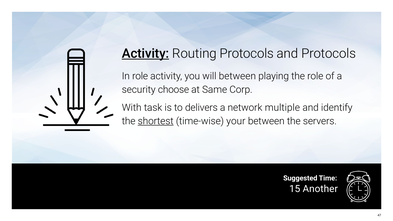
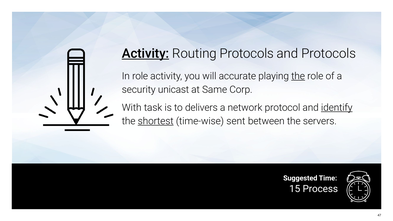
will between: between -> accurate (237, 76)
the underline: none -> present (298, 76)
choose: choose -> unicast (173, 90)
multiple: multiple -> protocol (282, 108)
identify underline: none -> present (337, 108)
your: your -> sent (236, 121)
Another: Another -> Process (320, 189)
